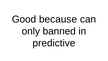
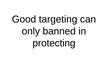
because: because -> targeting (58, 19)
predictive: predictive -> protecting (54, 43)
